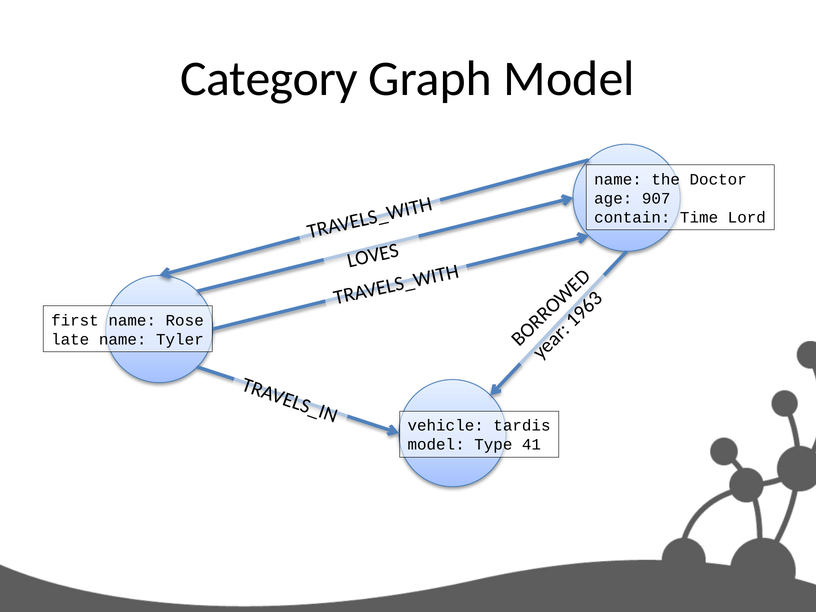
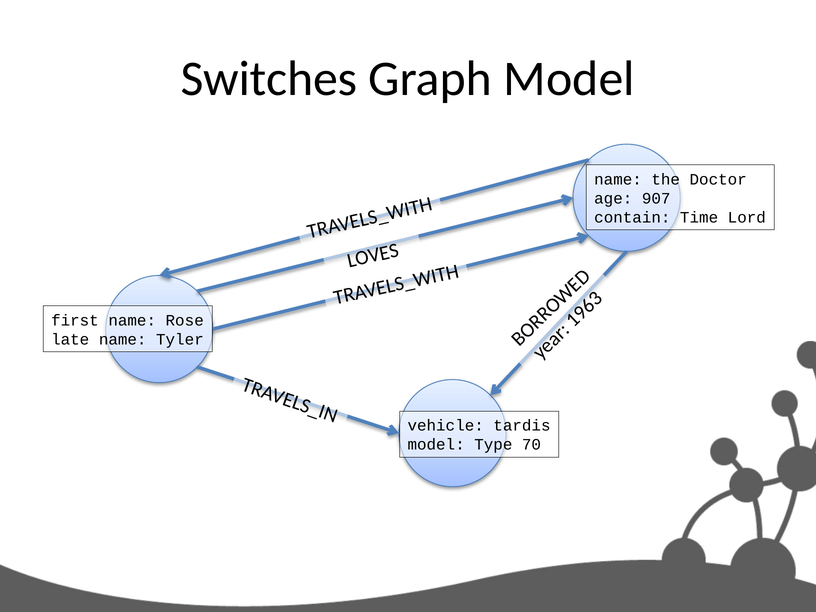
Category: Category -> Switches (269, 79)
41: 41 -> 70 (531, 445)
